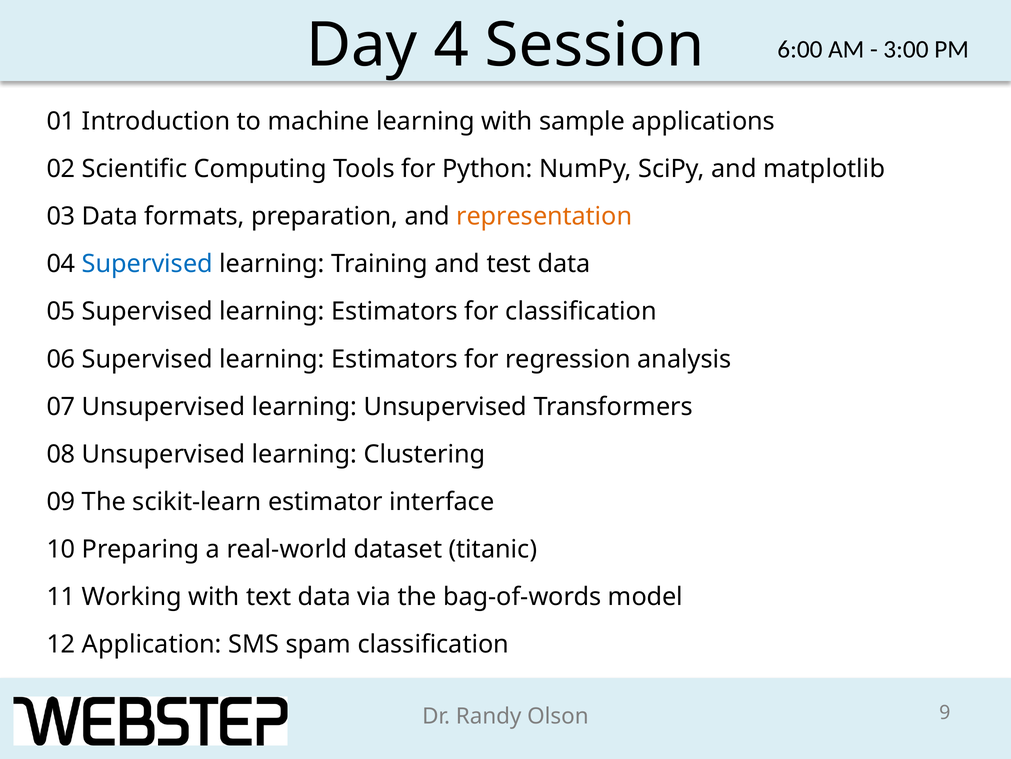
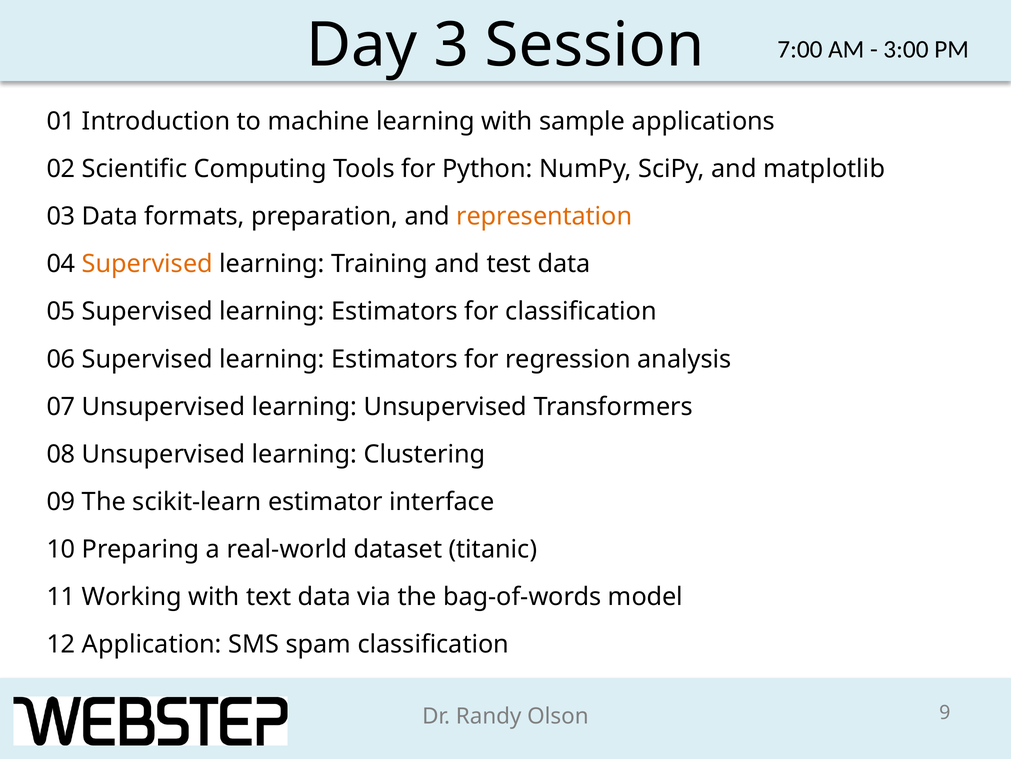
4: 4 -> 3 (451, 45)
6:00: 6:00 -> 7:00 (800, 49)
Supervised colour: blue -> orange (147, 264)
